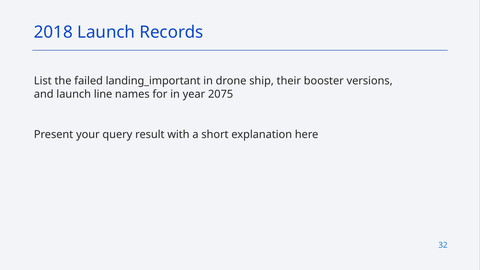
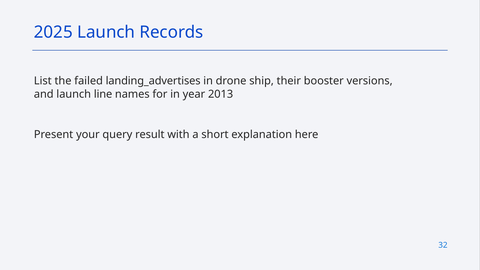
2018: 2018 -> 2025 (53, 32)
landing_important: landing_important -> landing_advertises (153, 81)
2075: 2075 -> 2013 (221, 94)
